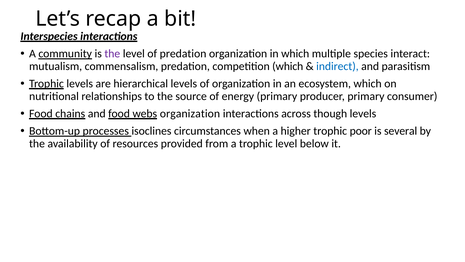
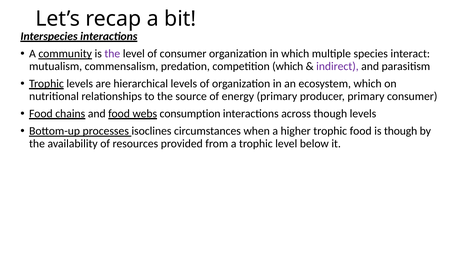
of predation: predation -> consumer (183, 54)
indirect colour: blue -> purple (337, 66)
webs organization: organization -> consumption (190, 114)
trophic poor: poor -> food (361, 131)
is several: several -> though (401, 131)
